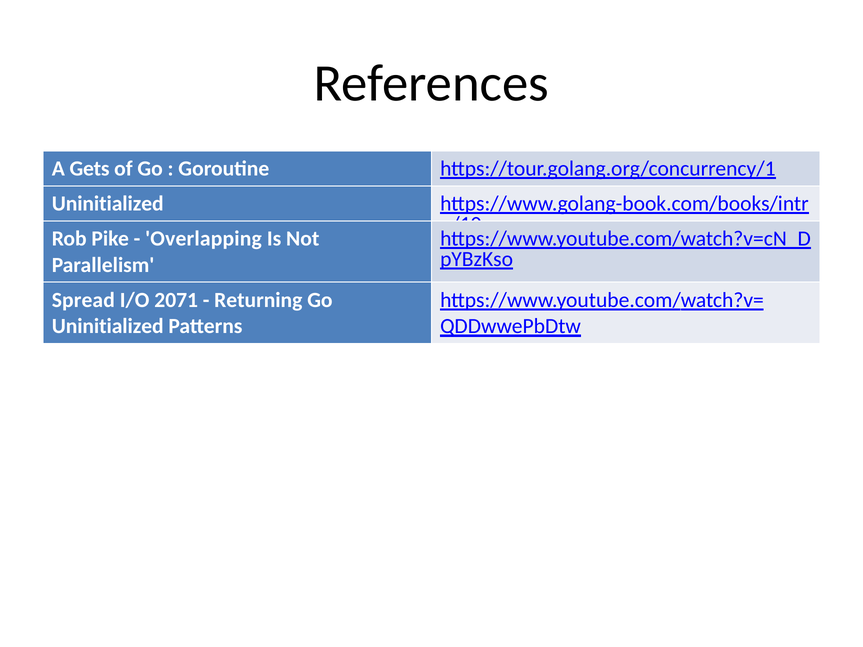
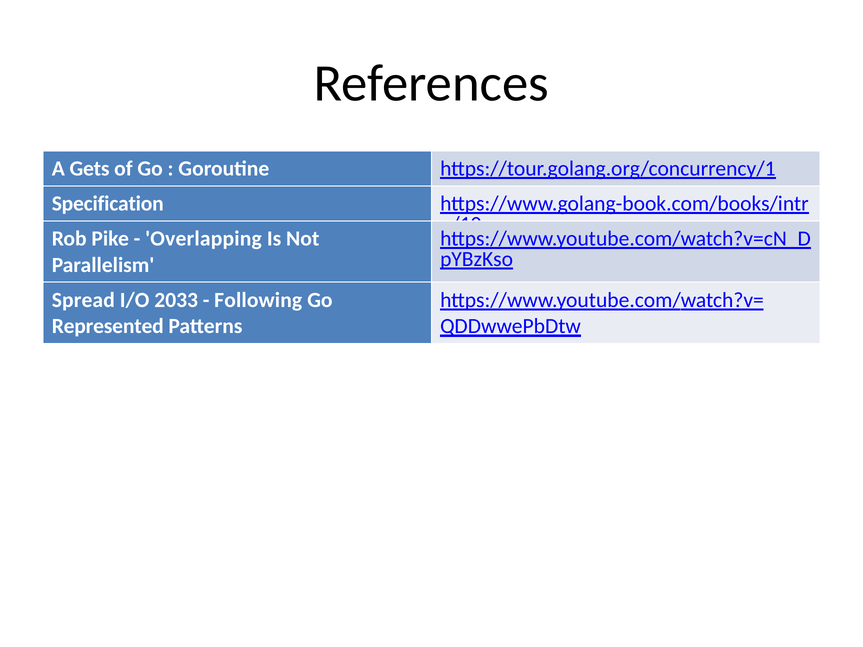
Uninitialized: Uninitialized -> Specification (108, 204)
2071: 2071 -> 2033 (176, 300)
Returning: Returning -> Following (258, 300)
Uninitialized: Uninitialized -> Represented (108, 326)
